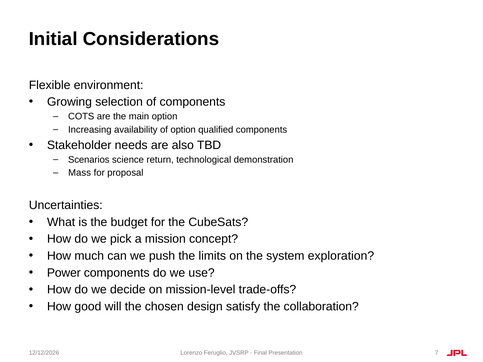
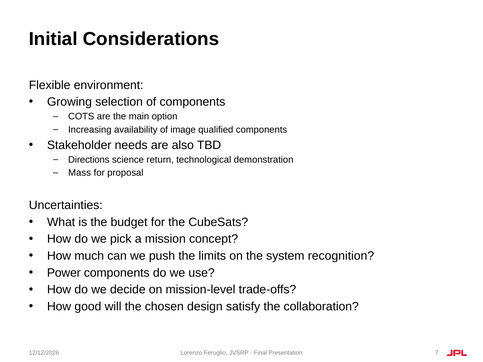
of option: option -> image (183, 130)
Scenarios: Scenarios -> Directions (89, 160)
exploration: exploration -> recognition (341, 256)
